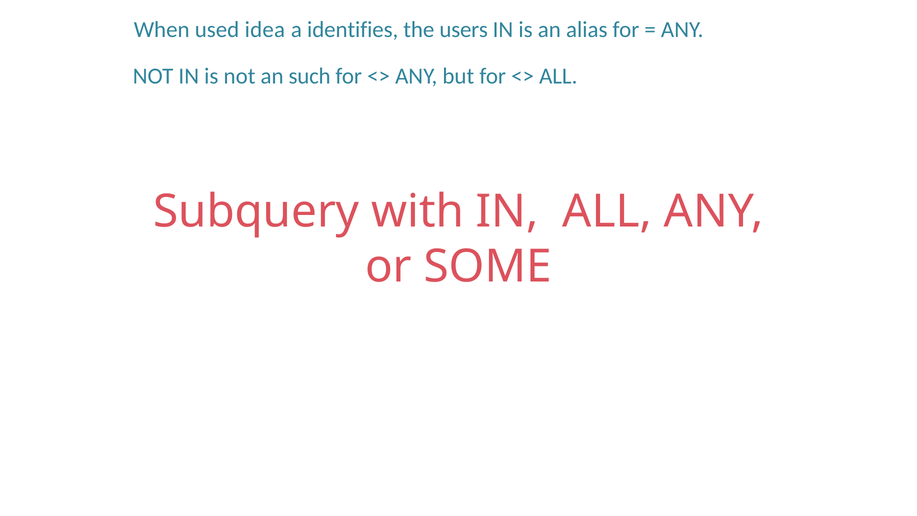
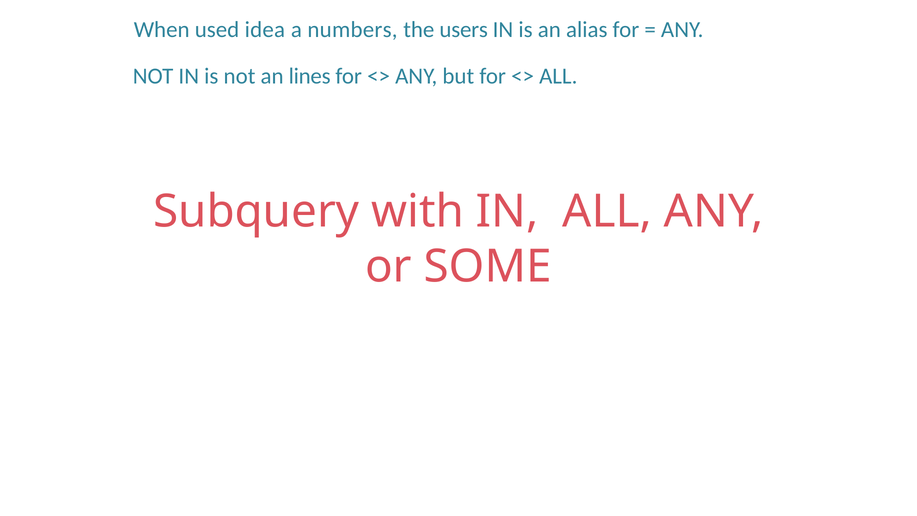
identifies: identifies -> numbers (353, 30)
such: such -> lines (310, 76)
